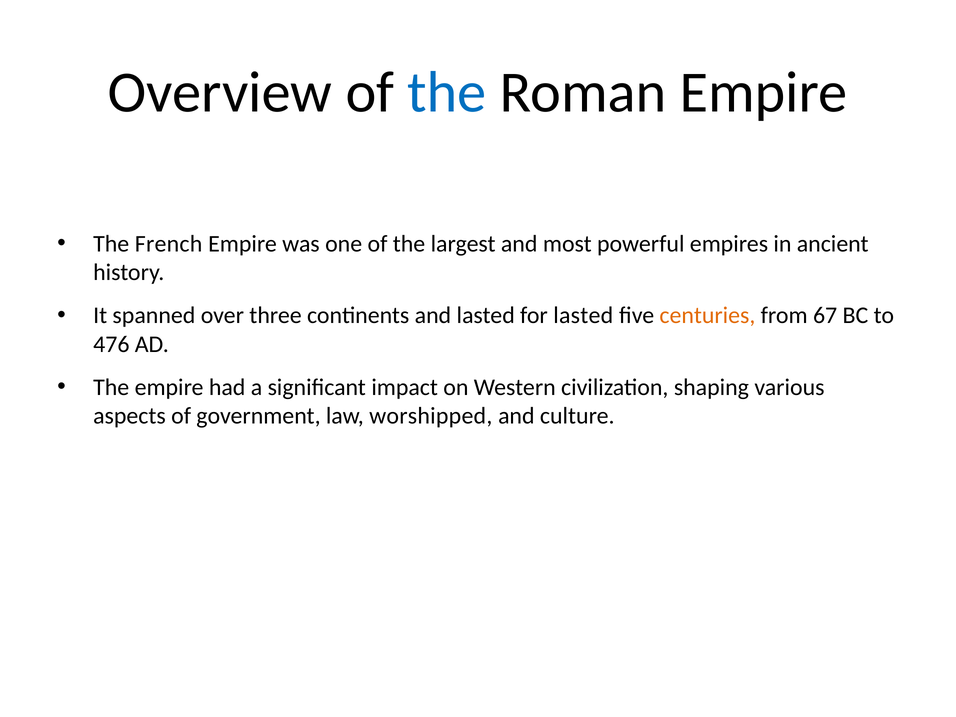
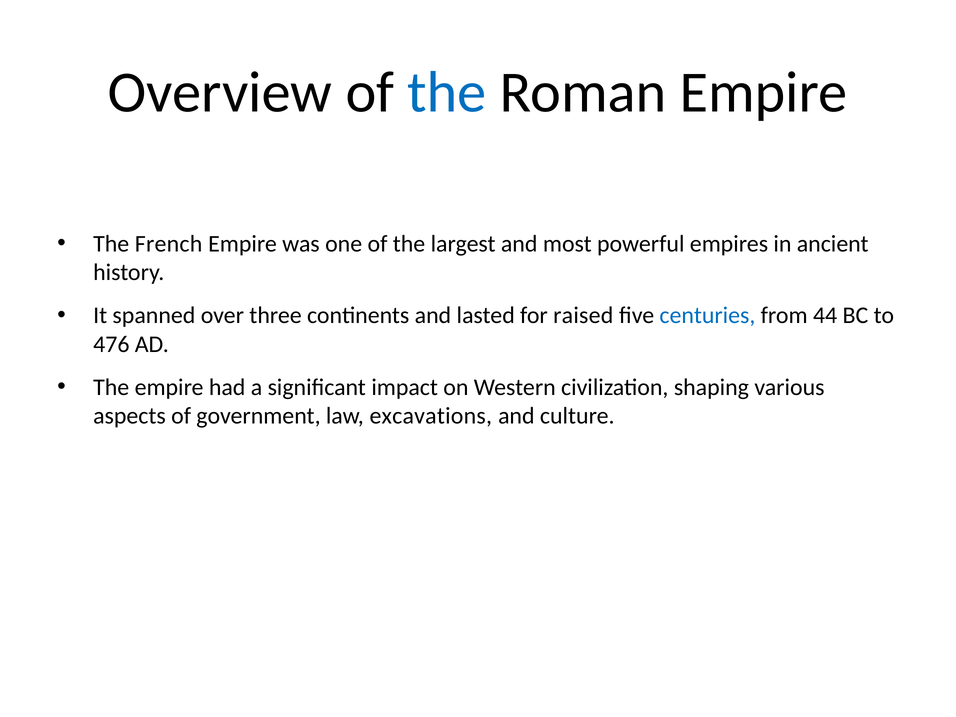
for lasted: lasted -> raised (583, 316)
centuries colour: orange -> blue (707, 316)
67: 67 -> 44 (825, 316)
worshipped: worshipped -> excavations (431, 416)
